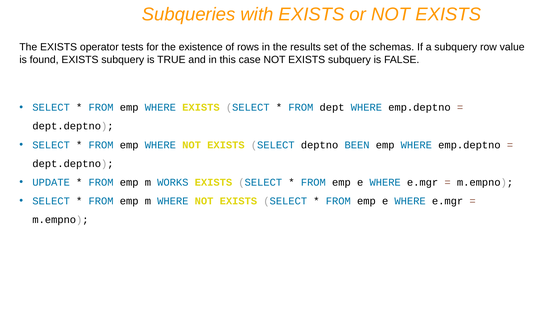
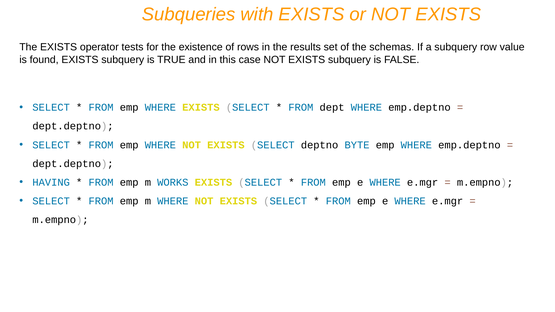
BEEN: BEEN -> BYTE (357, 145)
UPDATE: UPDATE -> HAVING (51, 183)
